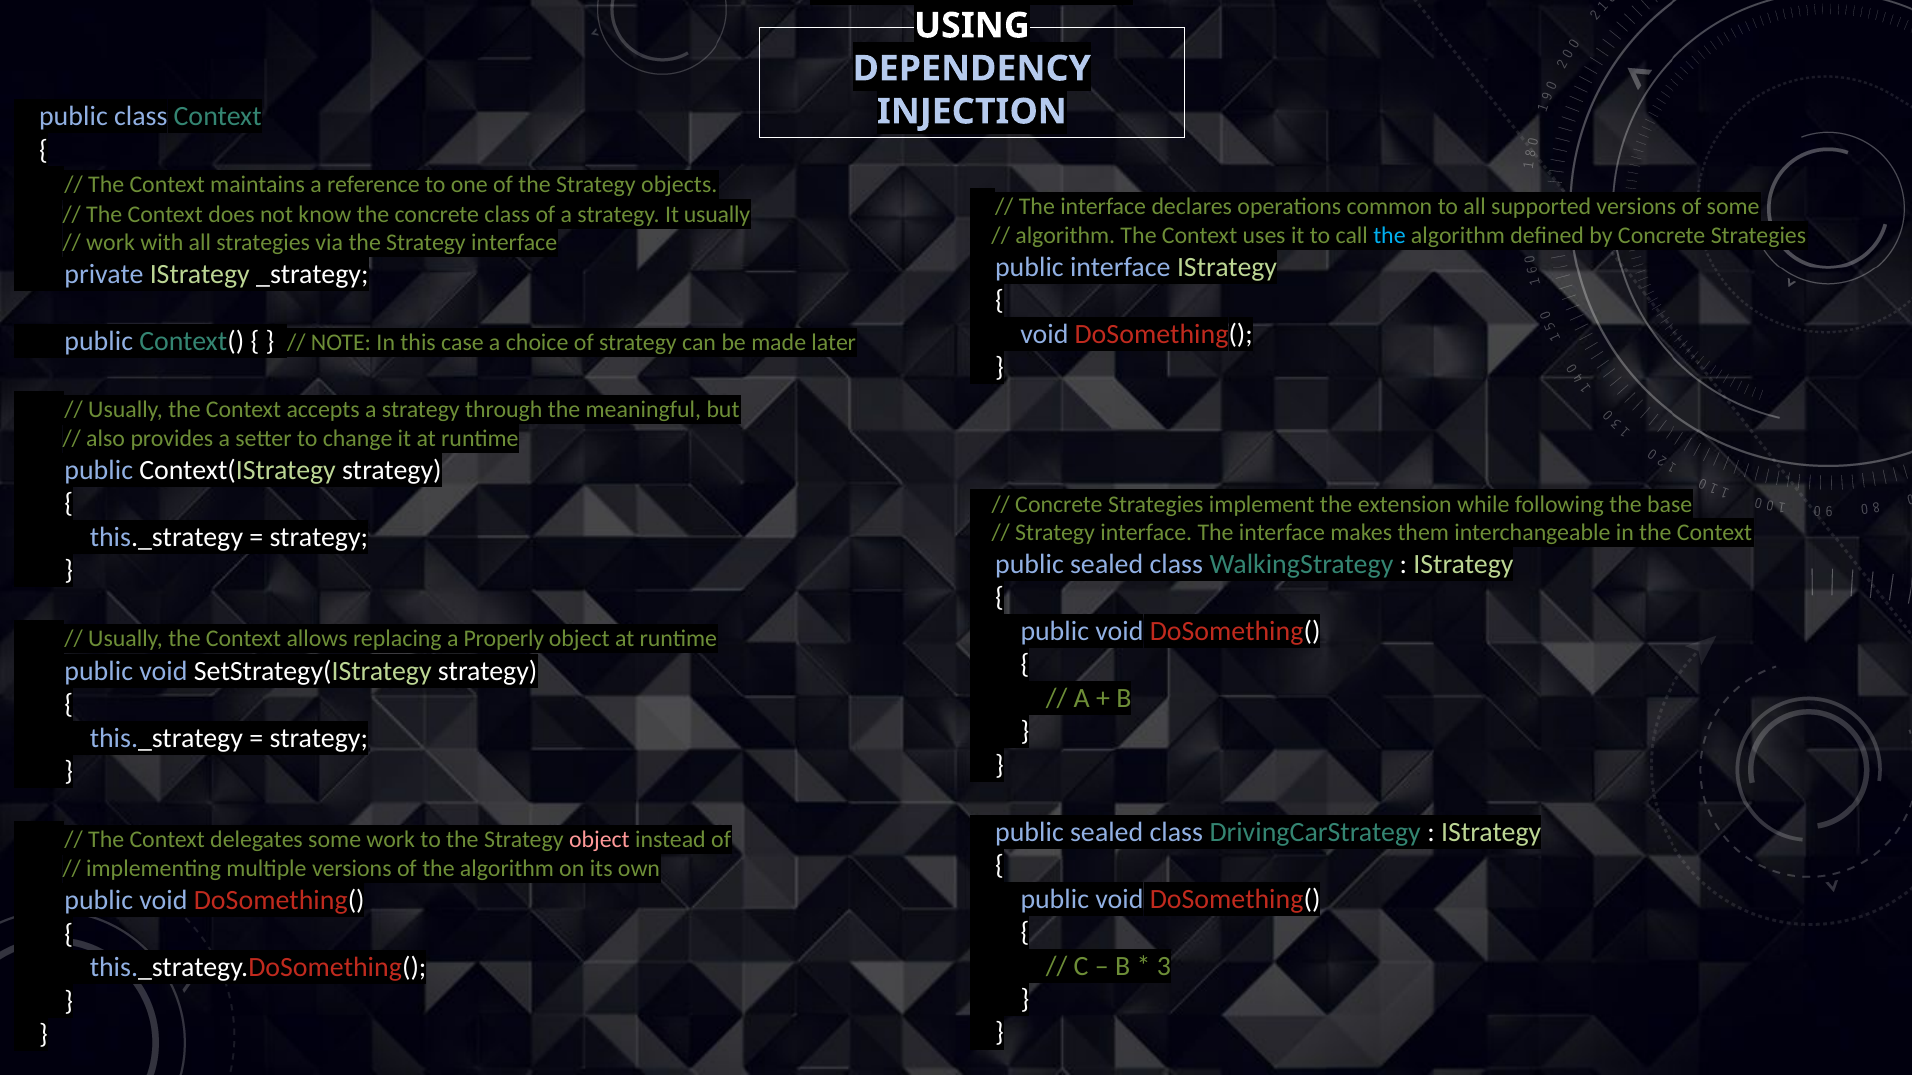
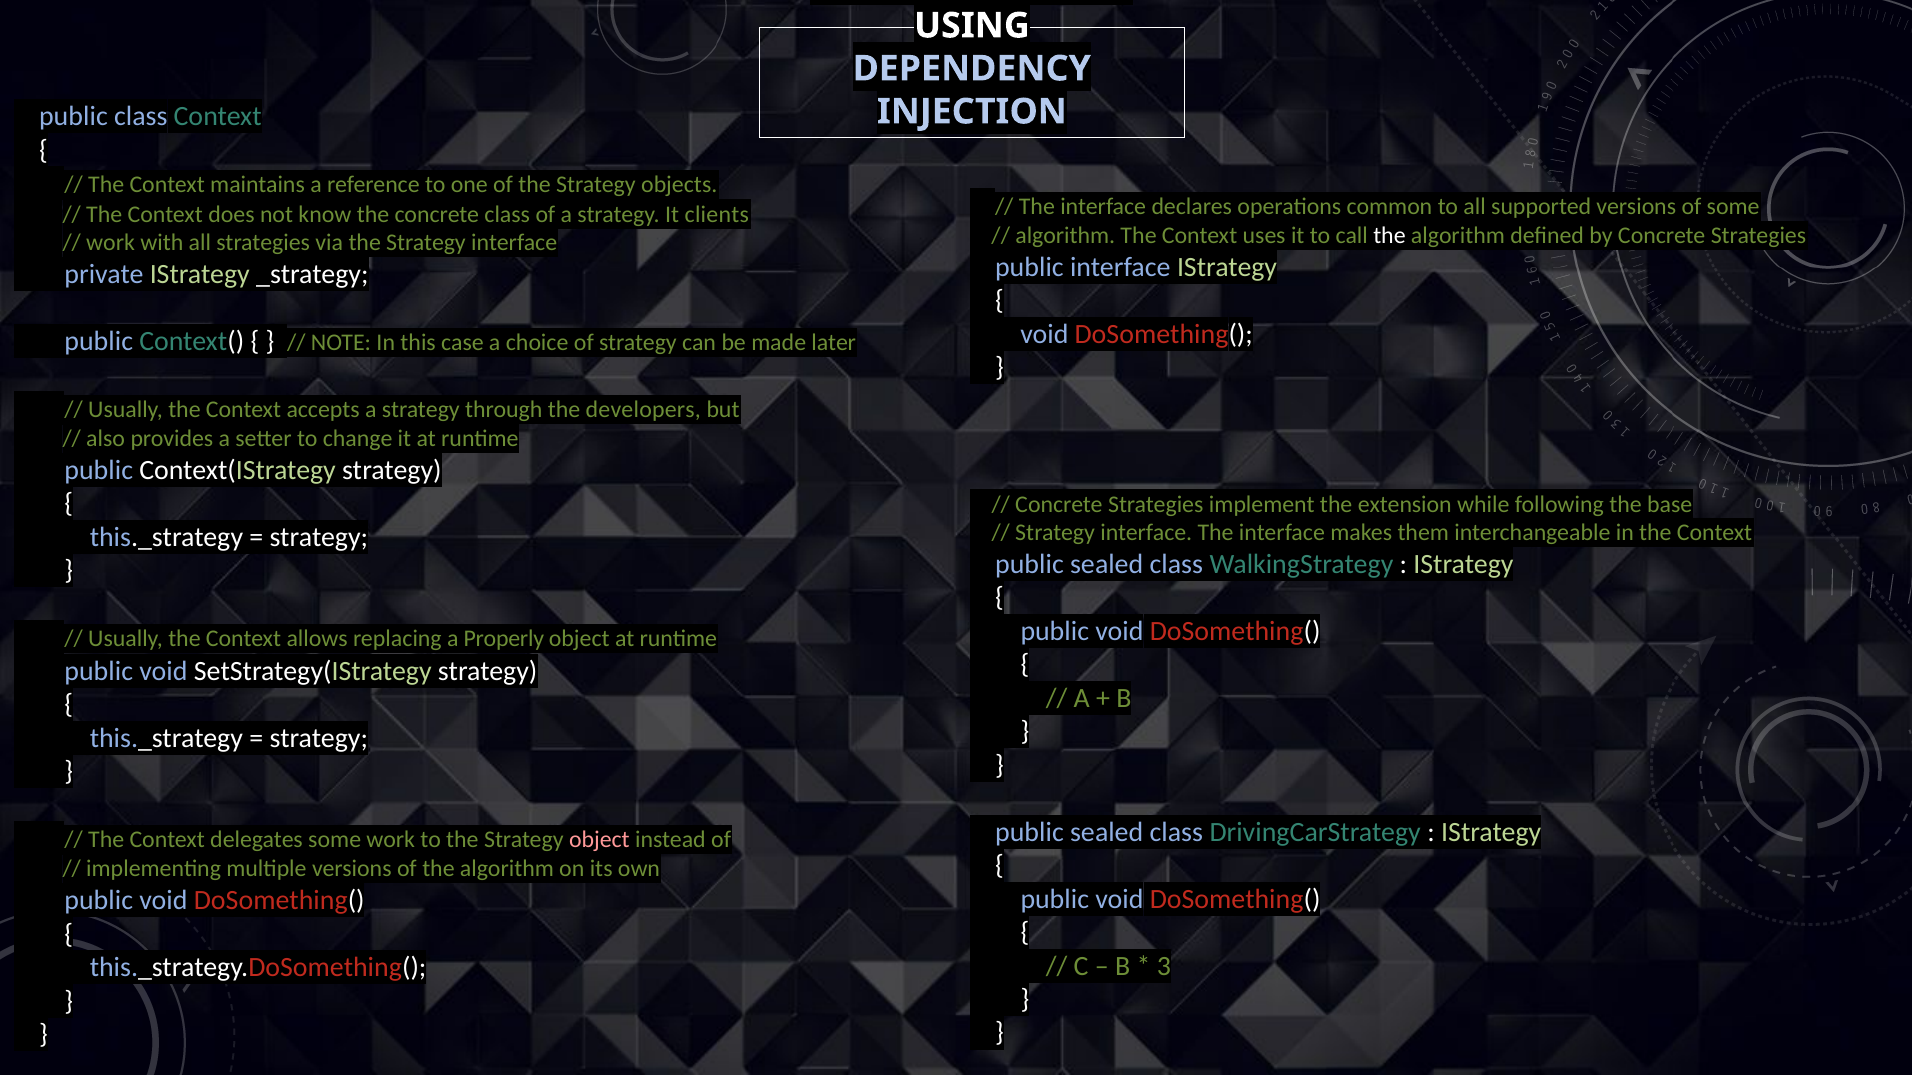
It usually: usually -> clients (717, 214)
the colour: light blue -> white (1389, 236)
meaningful: meaningful -> developers (643, 410)
